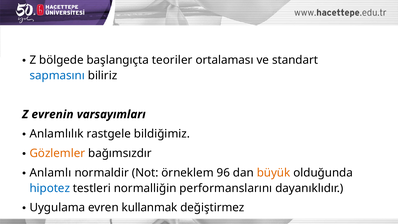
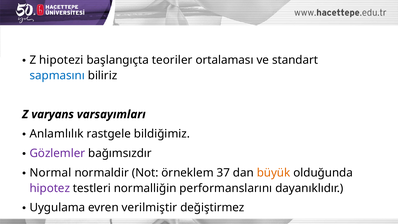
bölgede: bölgede -> hipotezi (61, 60)
evrenin: evrenin -> varyans (53, 114)
Gözlemler colour: orange -> purple (57, 153)
Anlamlı: Anlamlı -> Normal (50, 173)
96: 96 -> 37 (223, 173)
hipotez colour: blue -> purple (50, 188)
kullanmak: kullanmak -> verilmiştir (149, 208)
